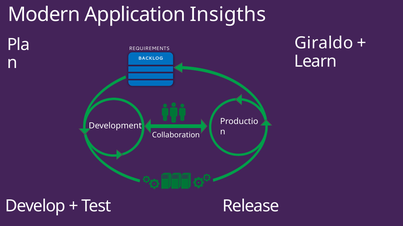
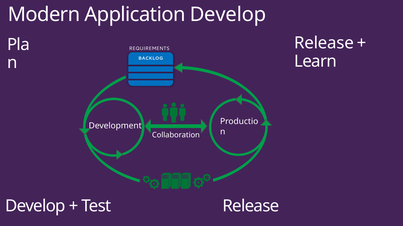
Application Insigths: Insigths -> Develop (228, 14)
Giraldo: Giraldo -> Release (324, 43)
